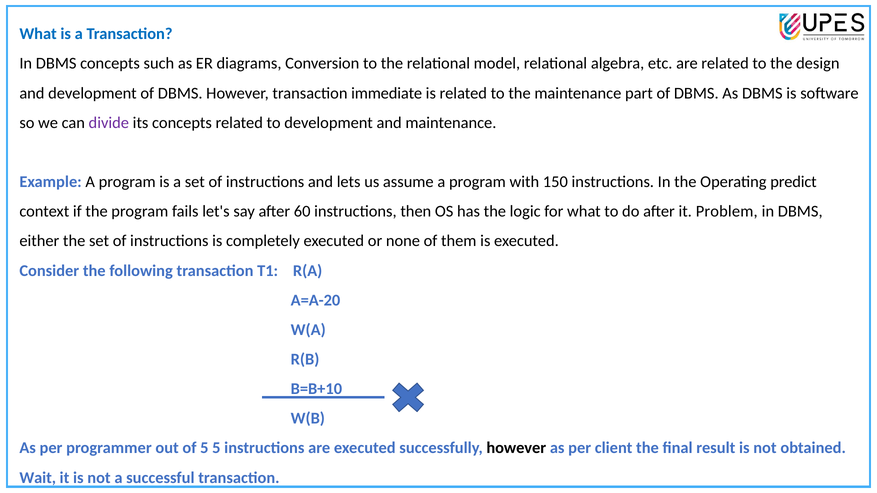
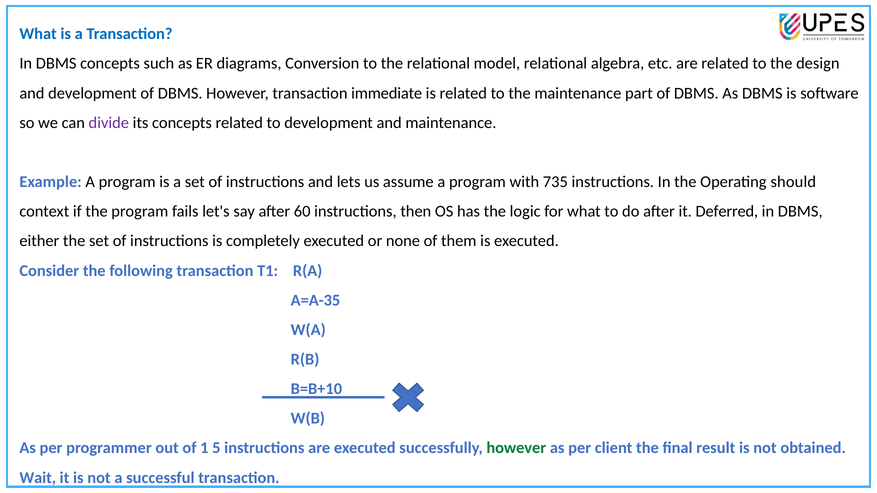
150: 150 -> 735 (555, 182)
predict: predict -> should (793, 182)
Problem: Problem -> Deferred (727, 212)
A=A-20: A=A-20 -> A=A-35 (315, 300)
of 5: 5 -> 1 (204, 448)
however colour: black -> green (516, 448)
